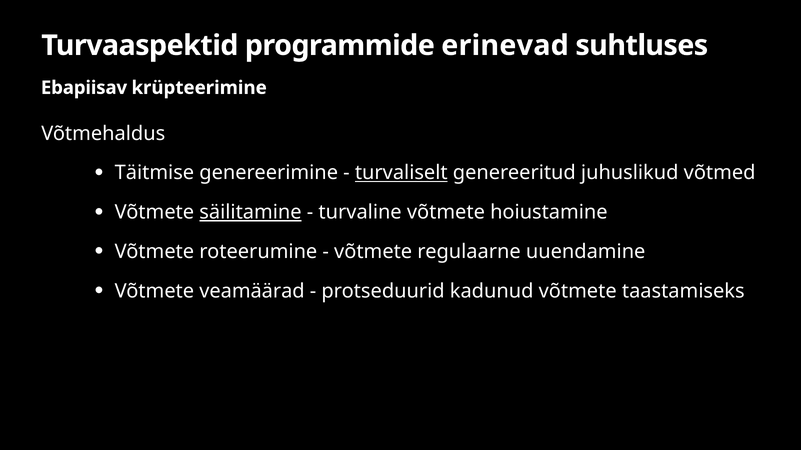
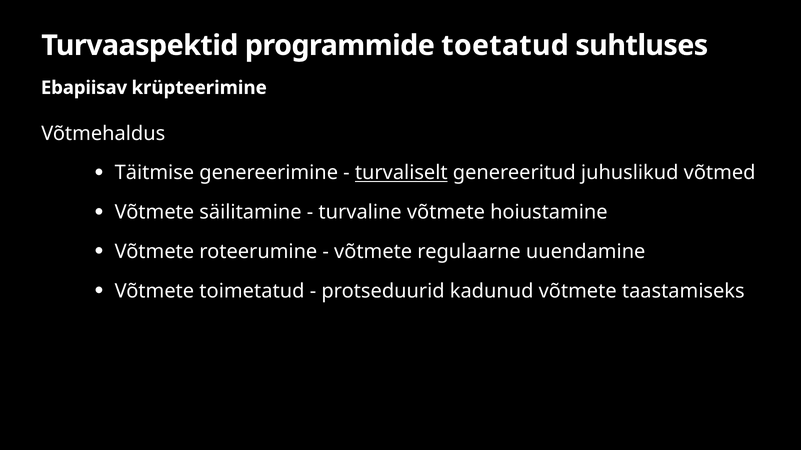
erinevad: erinevad -> toetatud (505, 46)
säilitamine underline: present -> none (250, 212)
veamäärad: veamäärad -> toimetatud (252, 291)
